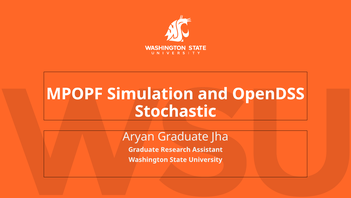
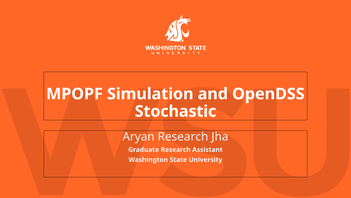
Aryan Graduate: Graduate -> Research (183, 136)
